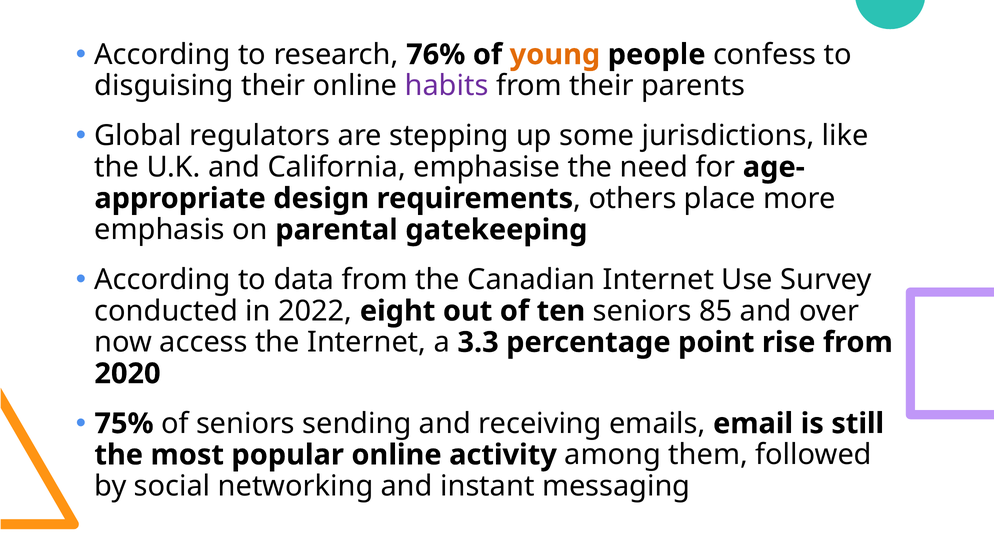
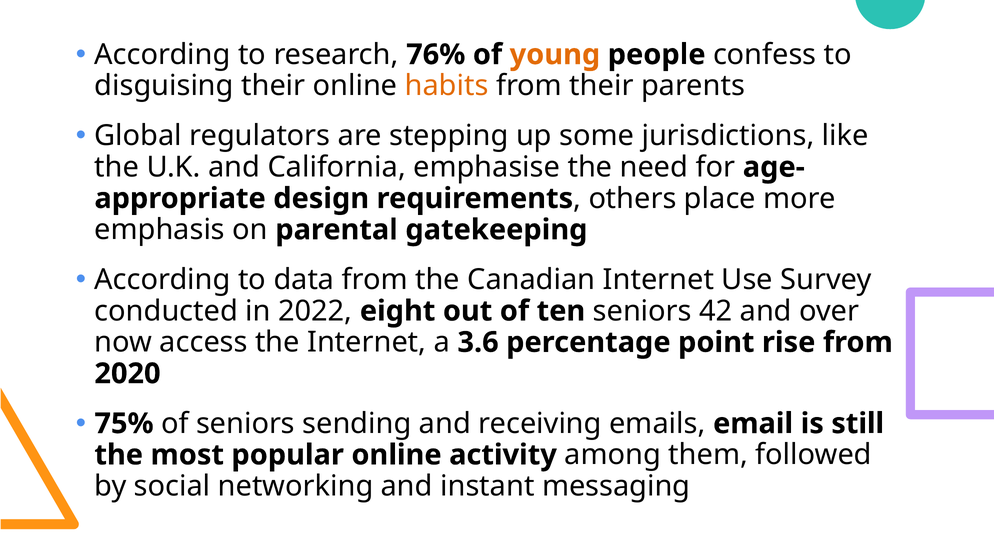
habits colour: purple -> orange (447, 86)
85: 85 -> 42 (716, 311)
3.3: 3.3 -> 3.6 (478, 342)
